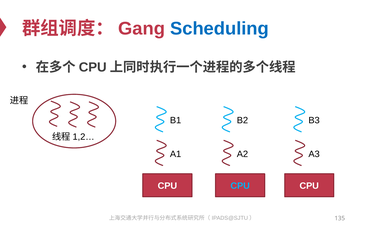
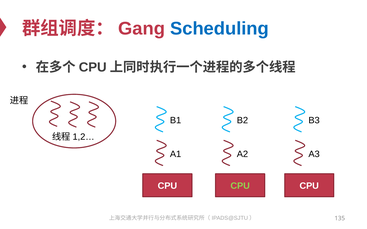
CPU colour: light blue -> light green (240, 186)
